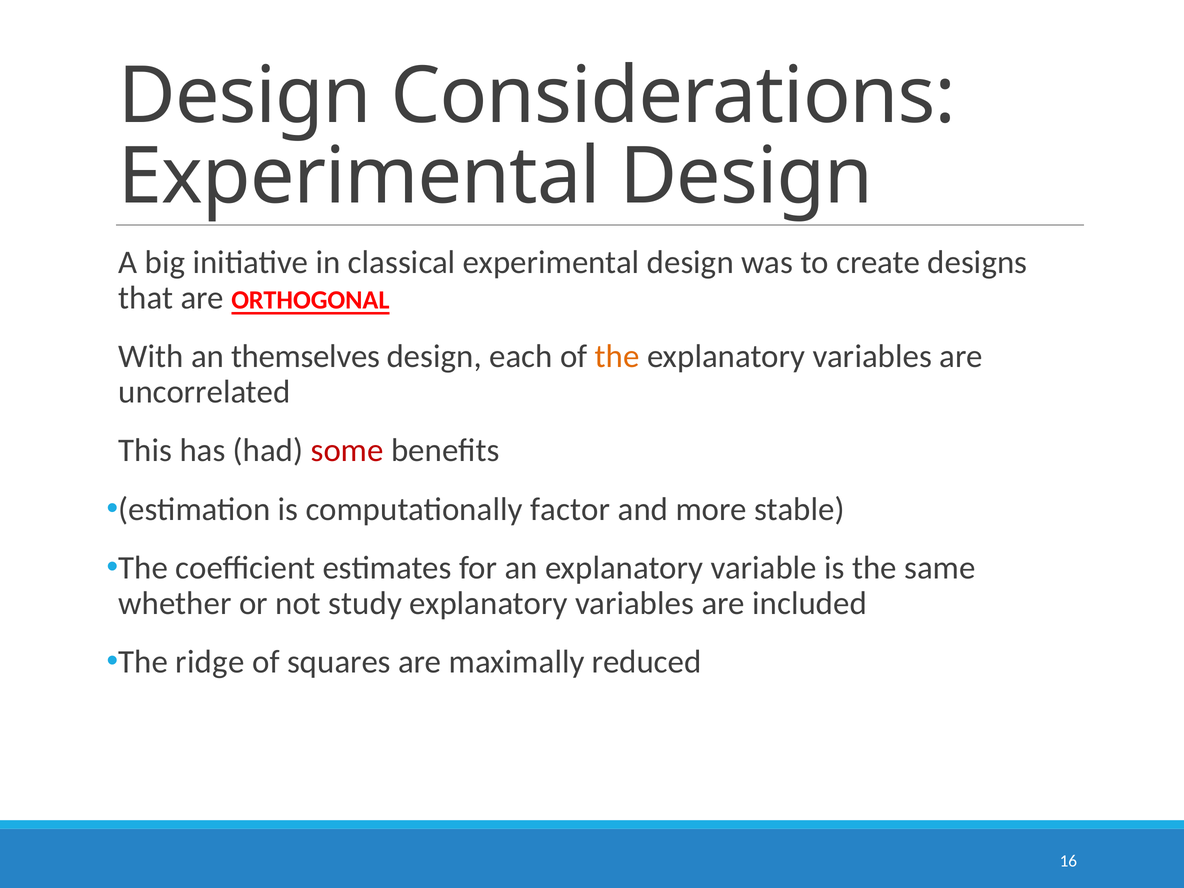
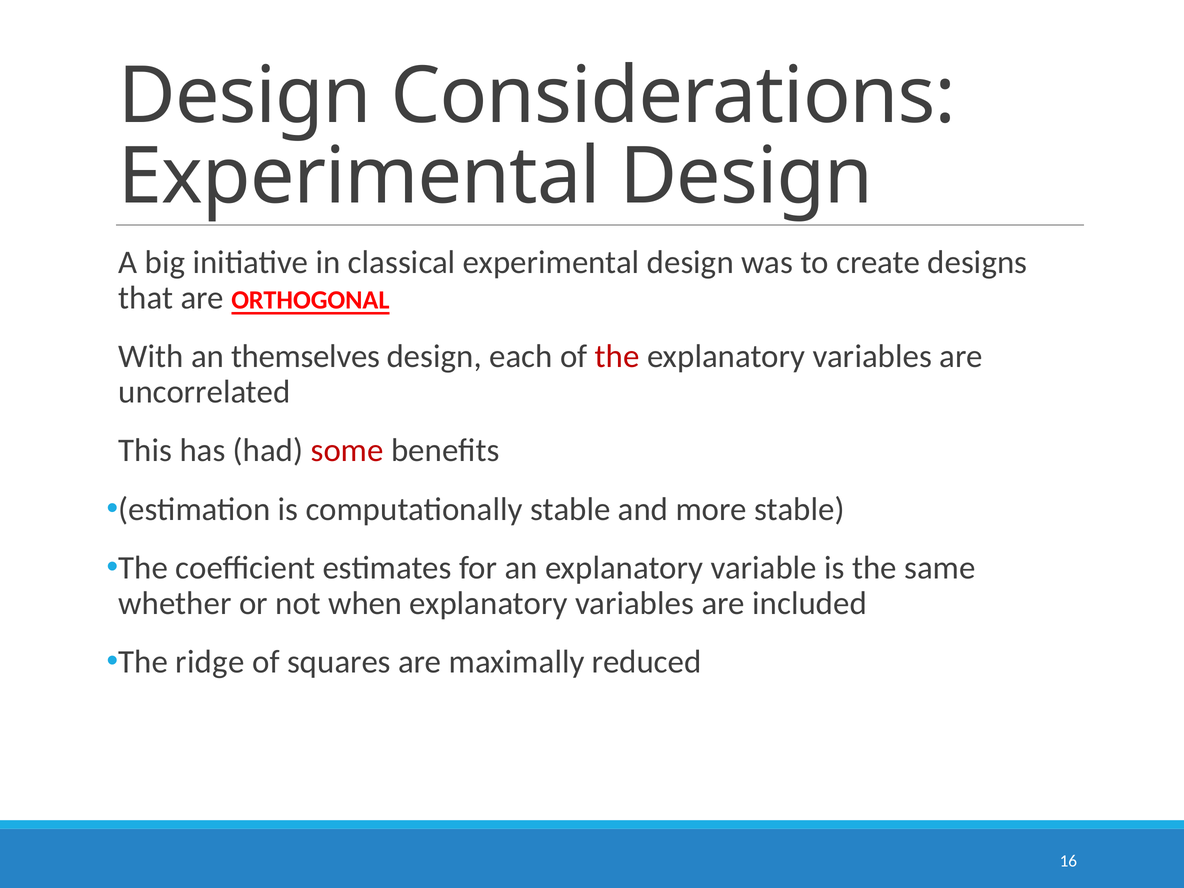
the colour: orange -> red (617, 357)
computationally factor: factor -> stable (570, 509)
study: study -> when (365, 603)
